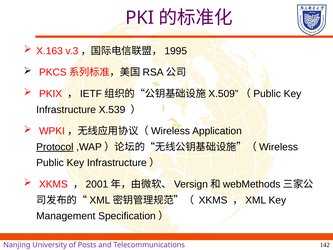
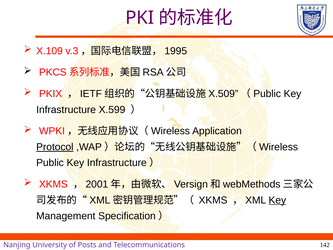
X.163: X.163 -> X.109 (49, 51)
X.539: X.539 -> X.599 (112, 110)
Key underline: none -> present (277, 200)
